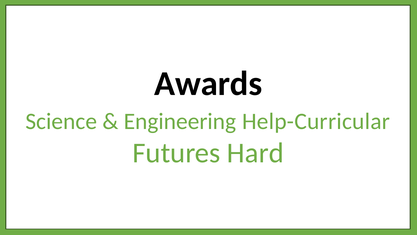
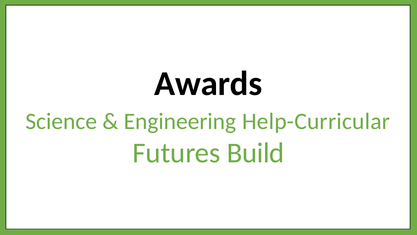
Hard: Hard -> Build (256, 153)
